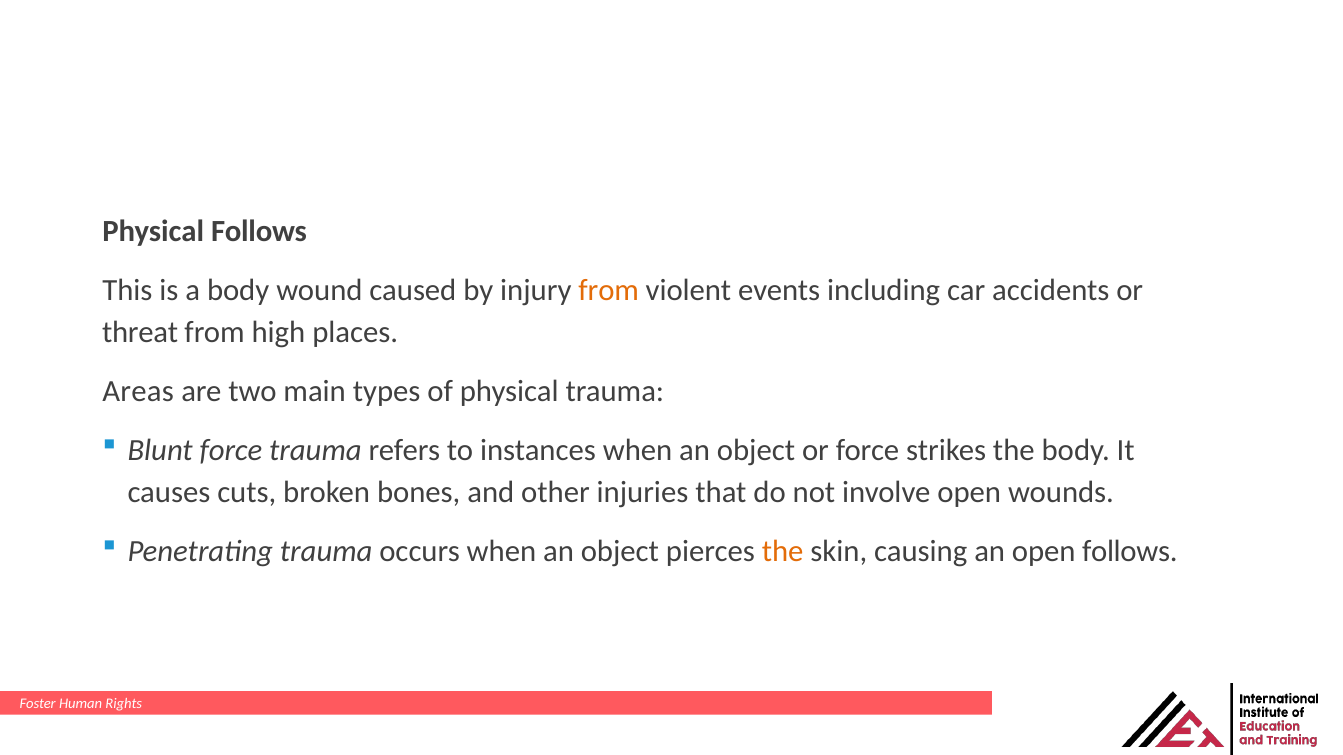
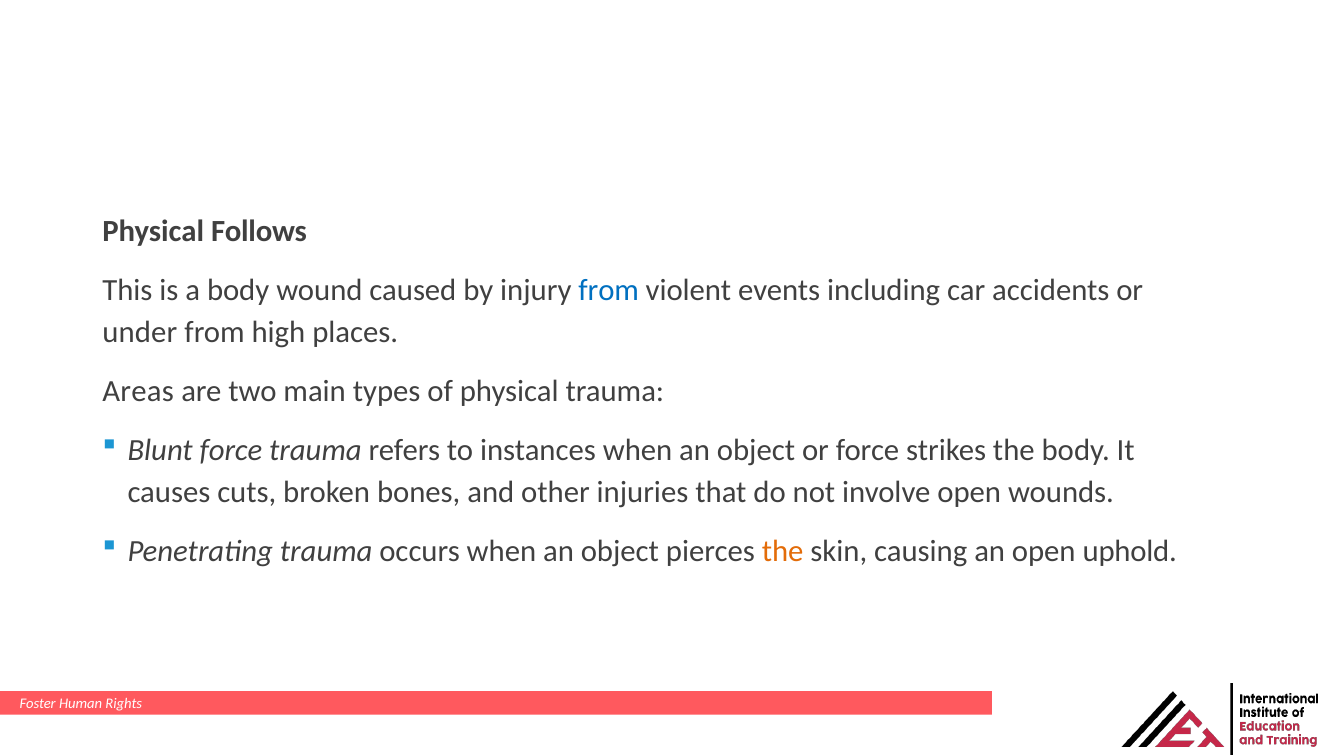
from colour: orange -> blue (609, 291)
threat: threat -> under (140, 333)
open follows: follows -> uphold (1130, 552)
